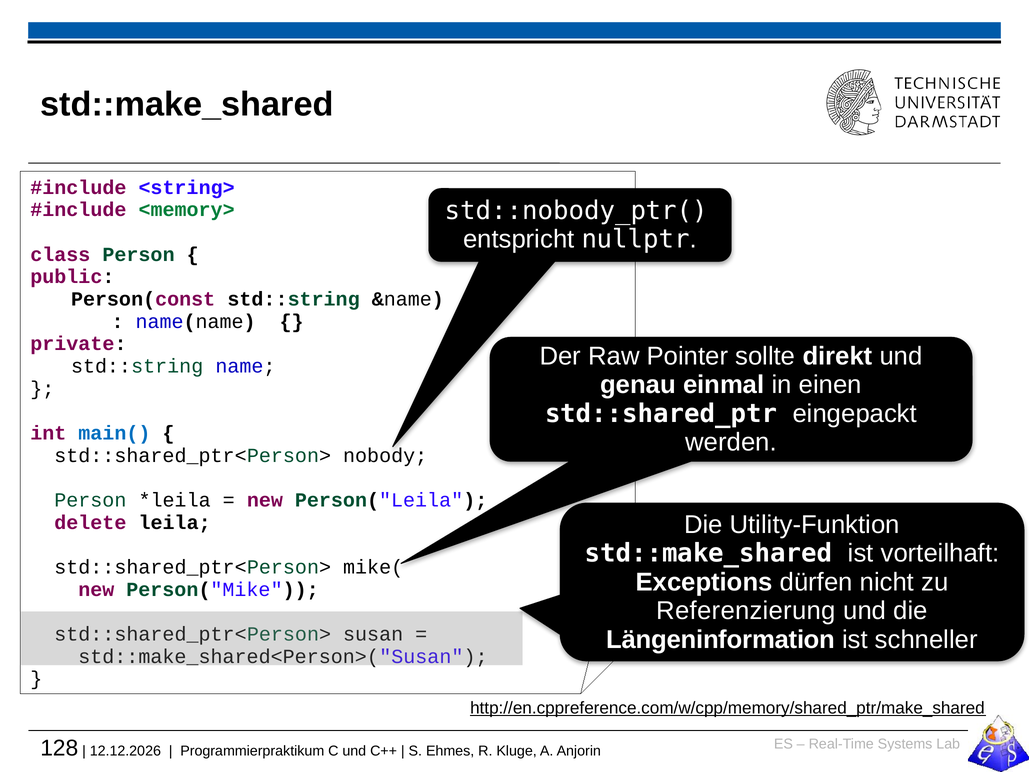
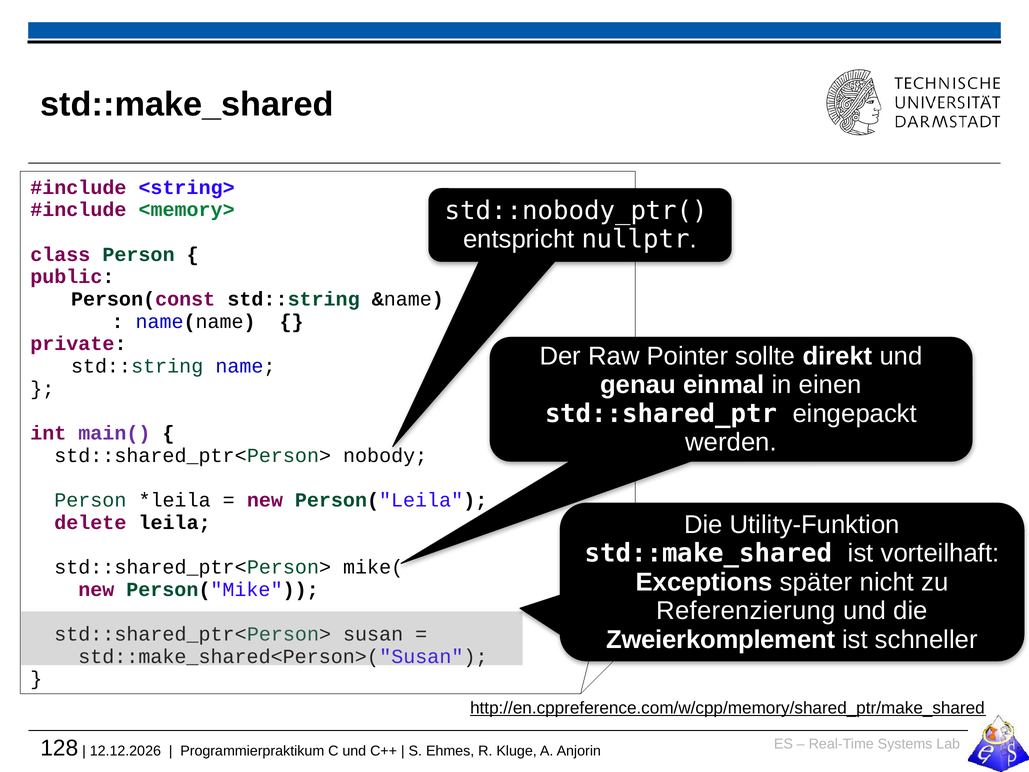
main( colour: blue -> purple (114, 433)
dürfen: dürfen -> später (816, 582)
Längeninformation: Längeninformation -> Zweierkomplement (721, 639)
